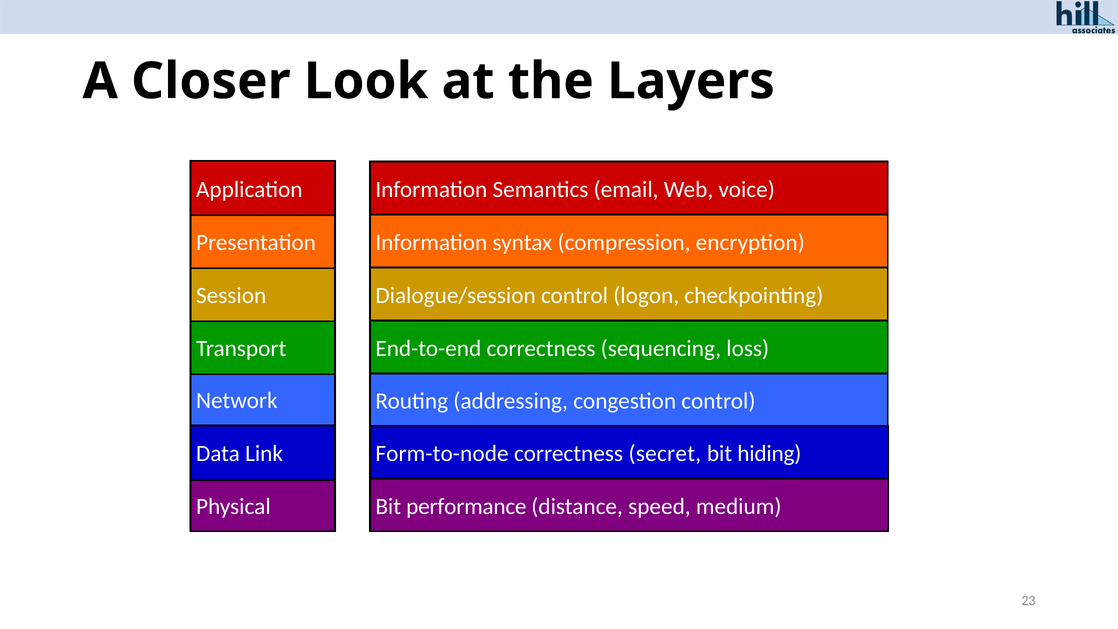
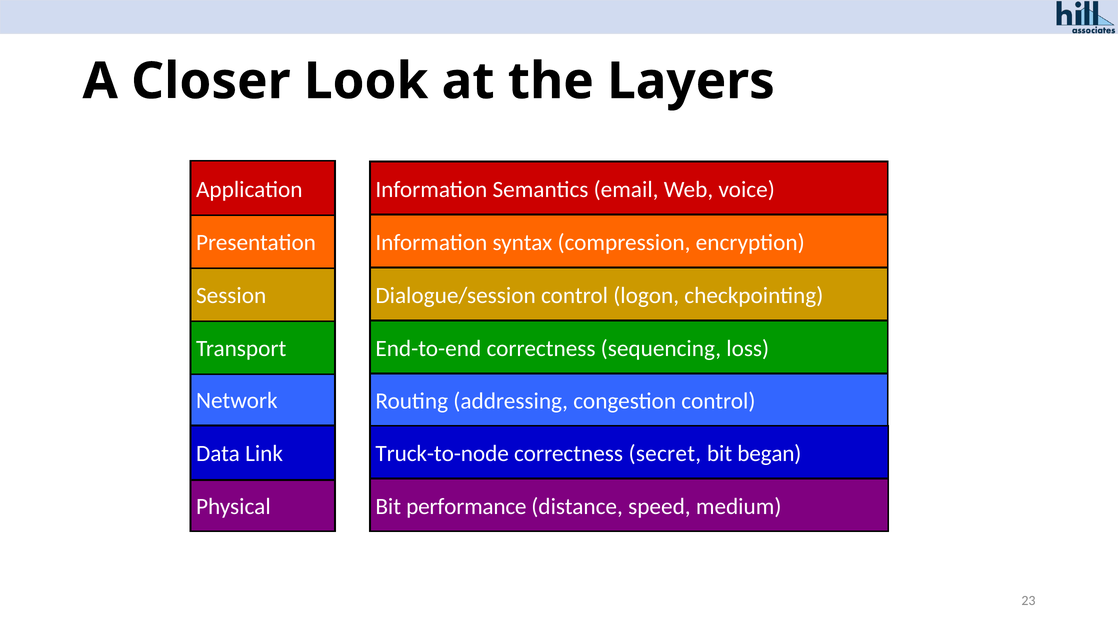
Form-to-node: Form-to-node -> Truck-to-node (442, 454)
hiding: hiding -> began (769, 454)
